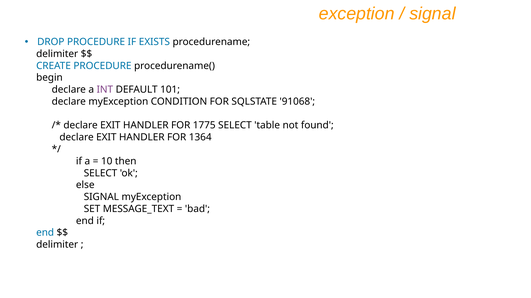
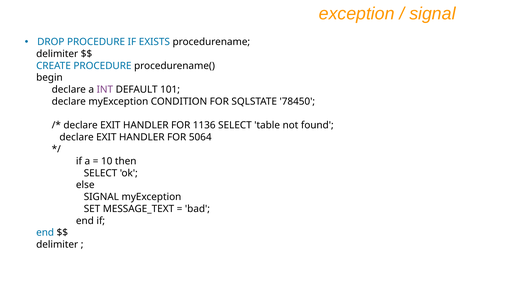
91068: 91068 -> 78450 (297, 102)
1775: 1775 -> 1136 (204, 126)
1364: 1364 -> 5064 (200, 138)
